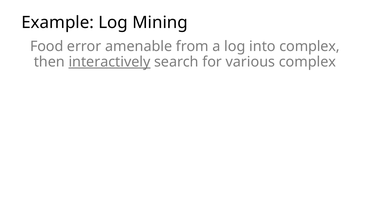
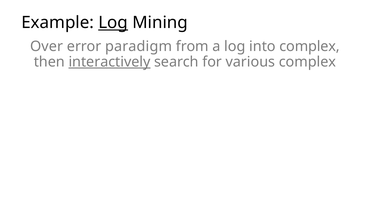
Log underline: none -> present (113, 23)
Food: Food -> Over (47, 46)
amenable: amenable -> paradigm (139, 46)
